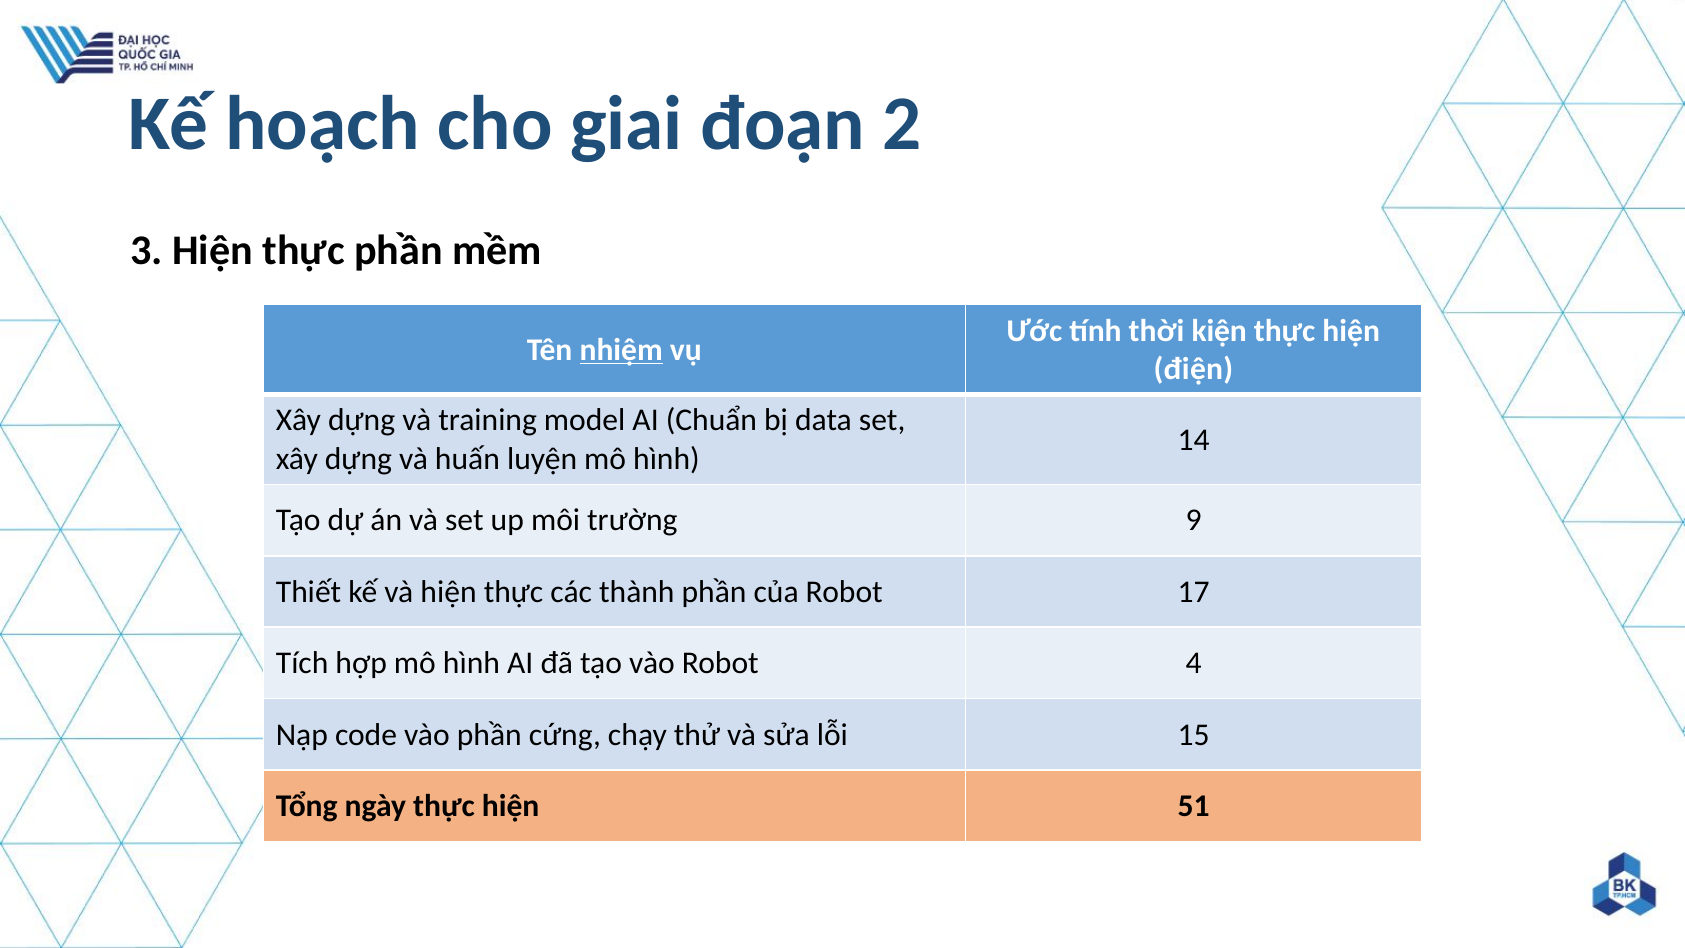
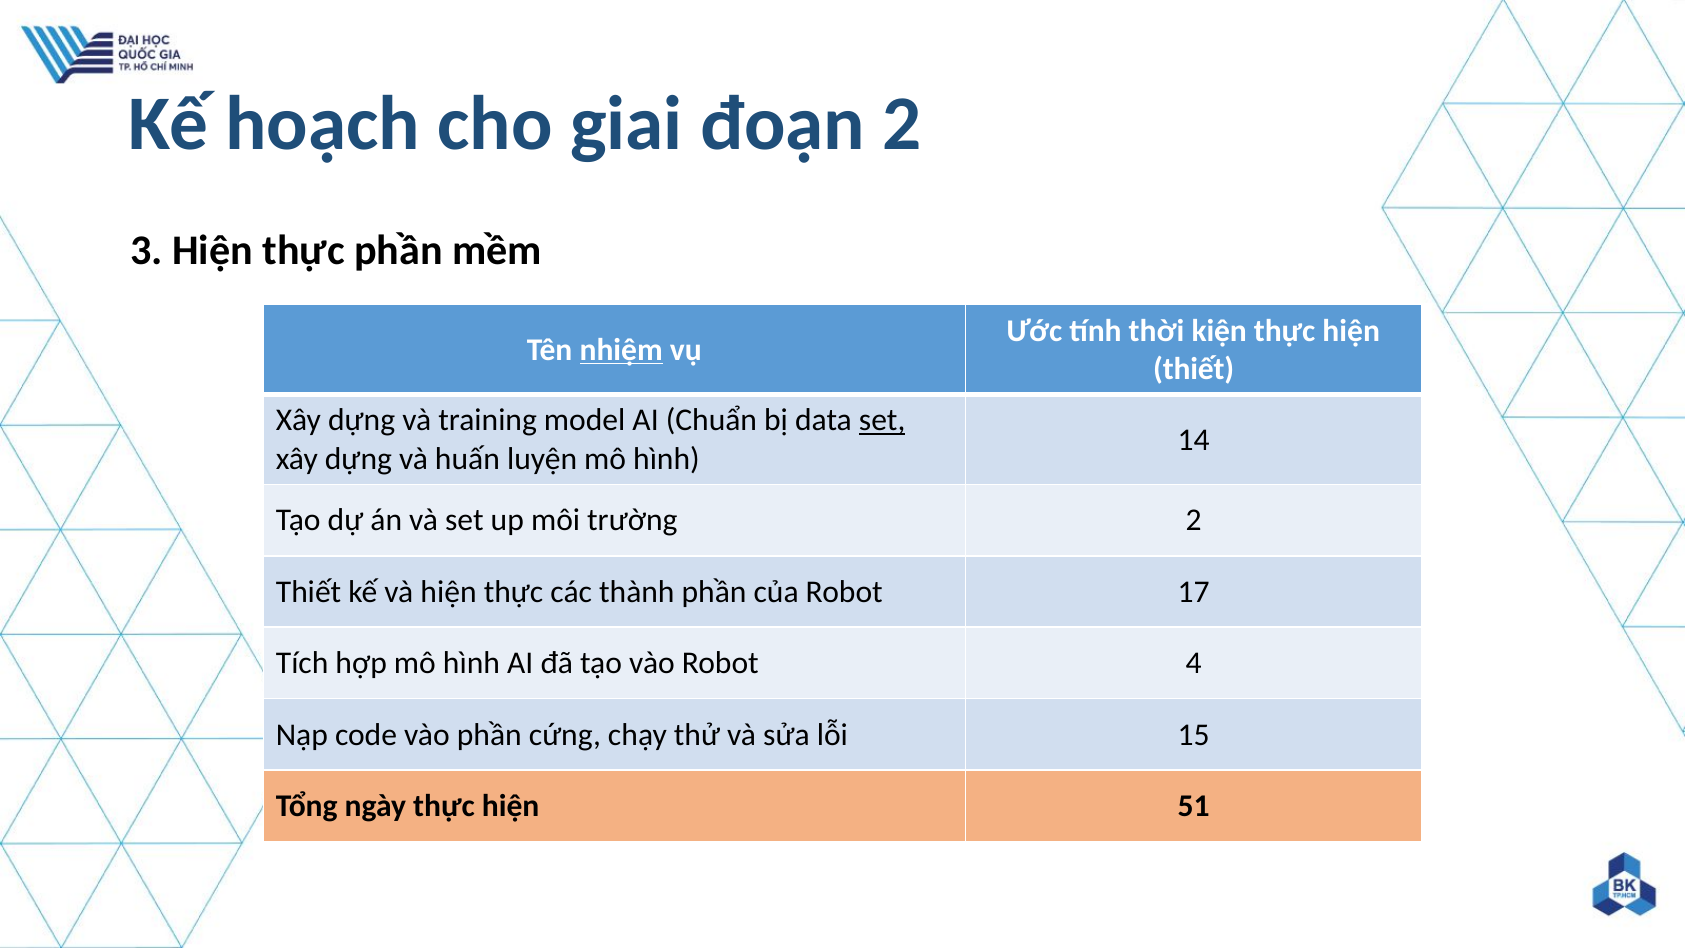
điện: điện -> thiết (1194, 369)
set underline: none -> present (882, 420)
trường 9: 9 -> 2 (1194, 520)
